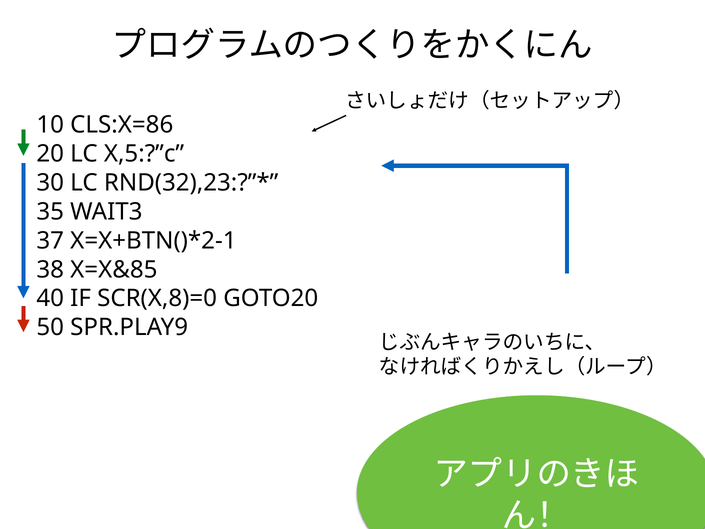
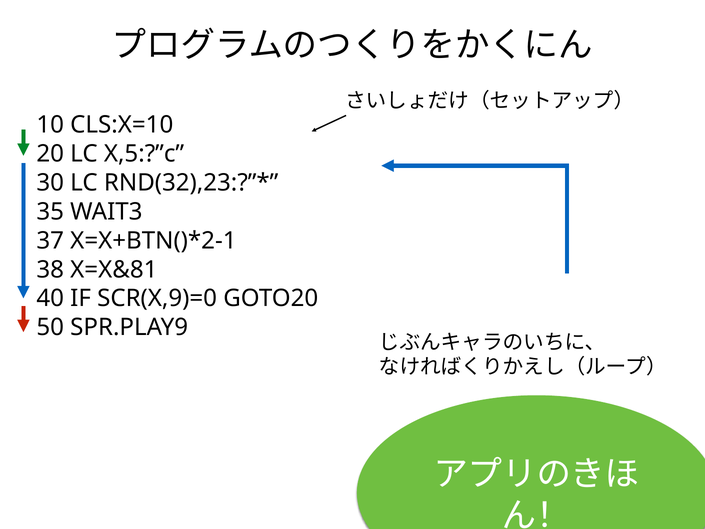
CLS:X=86: CLS:X=86 -> CLS:X=10 (122, 125)
X=X&85: X=X&85 -> X=X&81 (114, 269)
SCR(X,8)=0: SCR(X,8)=0 -> SCR(X,9)=0 (157, 298)
